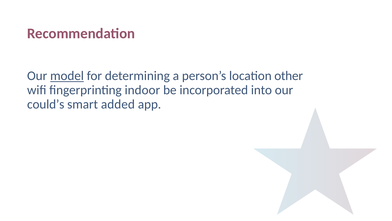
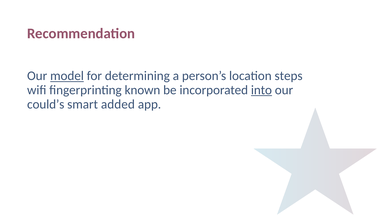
other: other -> steps (289, 76)
indoor: indoor -> known (142, 90)
into underline: none -> present (261, 90)
